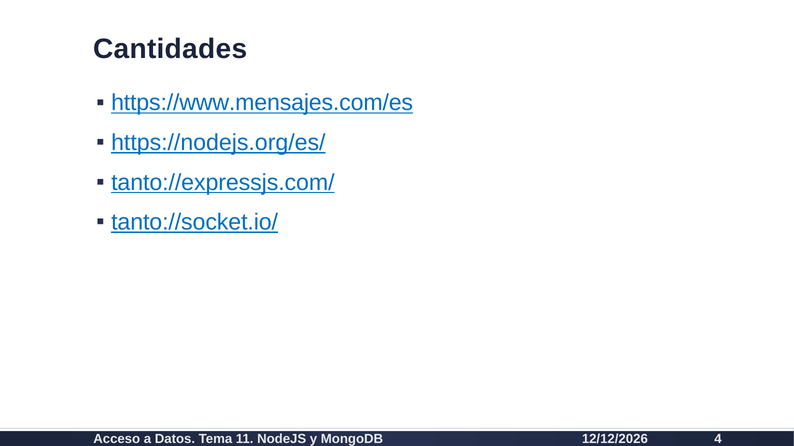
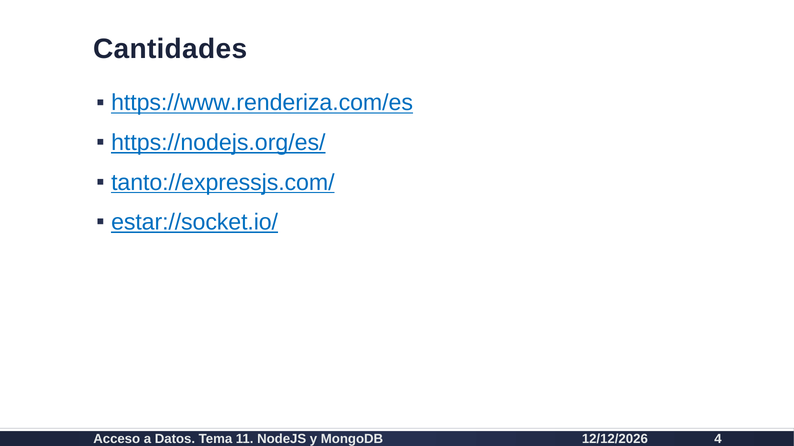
https://www.mensajes.com/es: https://www.mensajes.com/es -> https://www.renderiza.com/es (262, 103)
tanto://socket.io/: tanto://socket.io/ -> estar://socket.io/ (195, 222)
